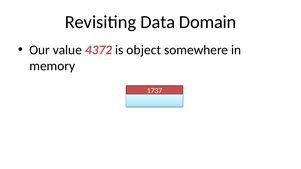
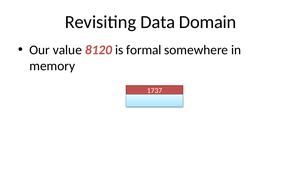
4372: 4372 -> 8120 (99, 50)
object: object -> formal (144, 50)
